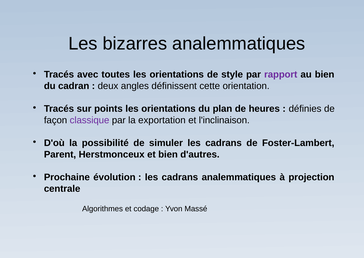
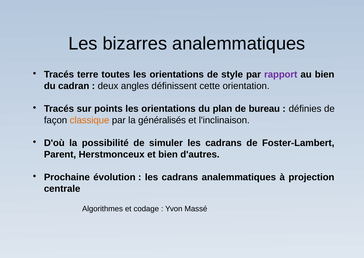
avec: avec -> terre (88, 74)
heures: heures -> bureau (264, 108)
classique colour: purple -> orange (90, 120)
exportation: exportation -> généralisés (162, 120)
